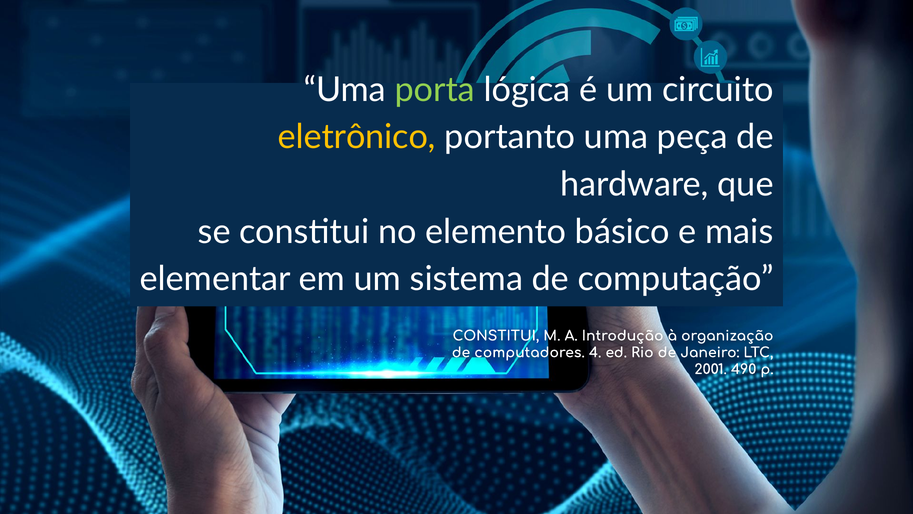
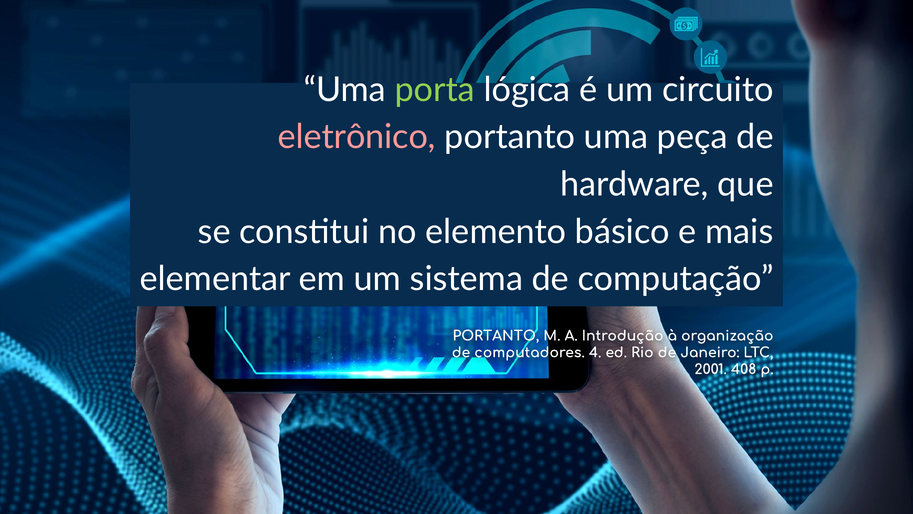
eletrônico colour: yellow -> pink (357, 137)
CONSTITUI: CONSTITUI -> PORTANTO (496, 336)
490: 490 -> 408 (744, 369)
